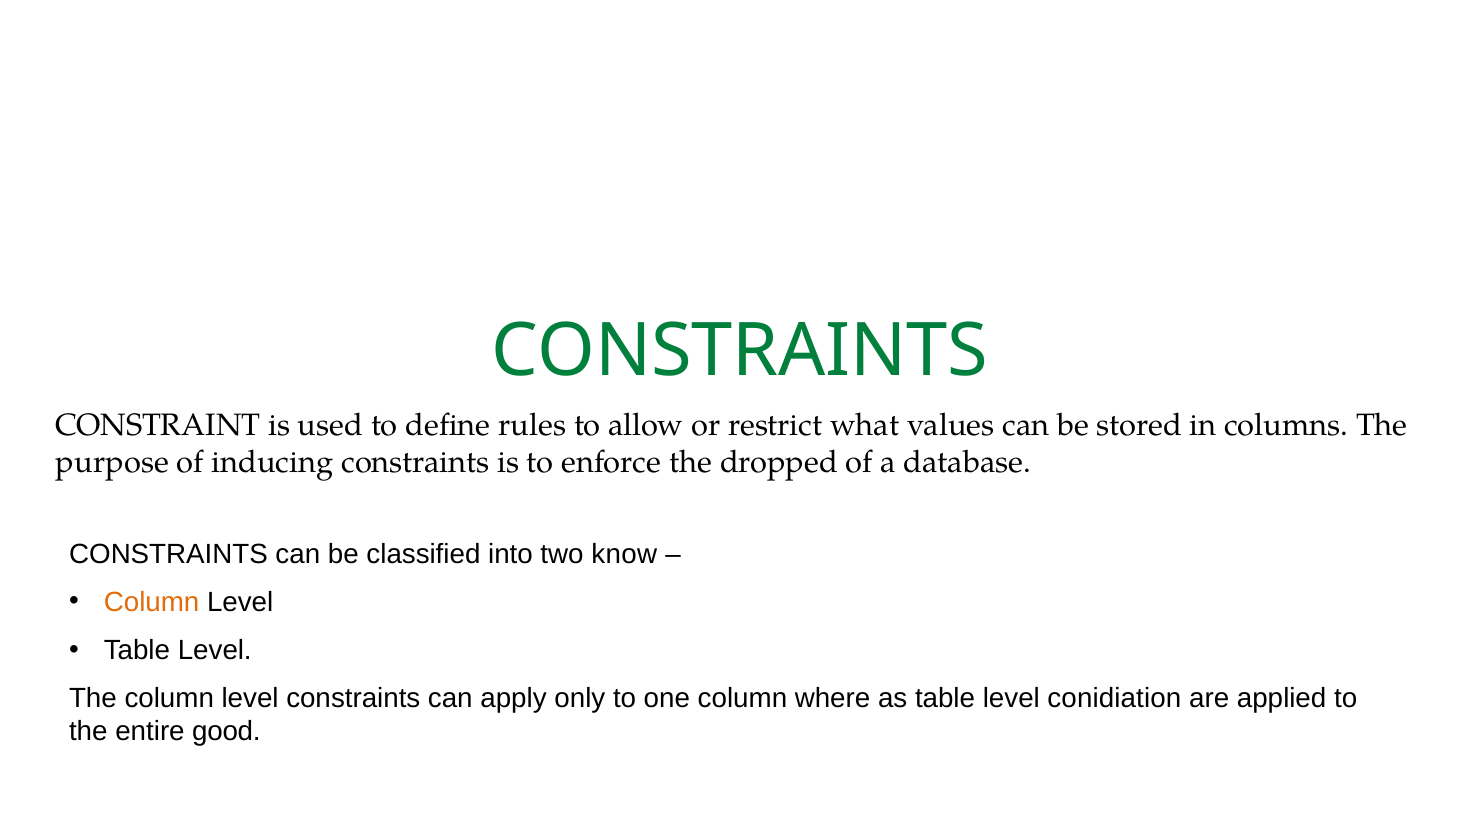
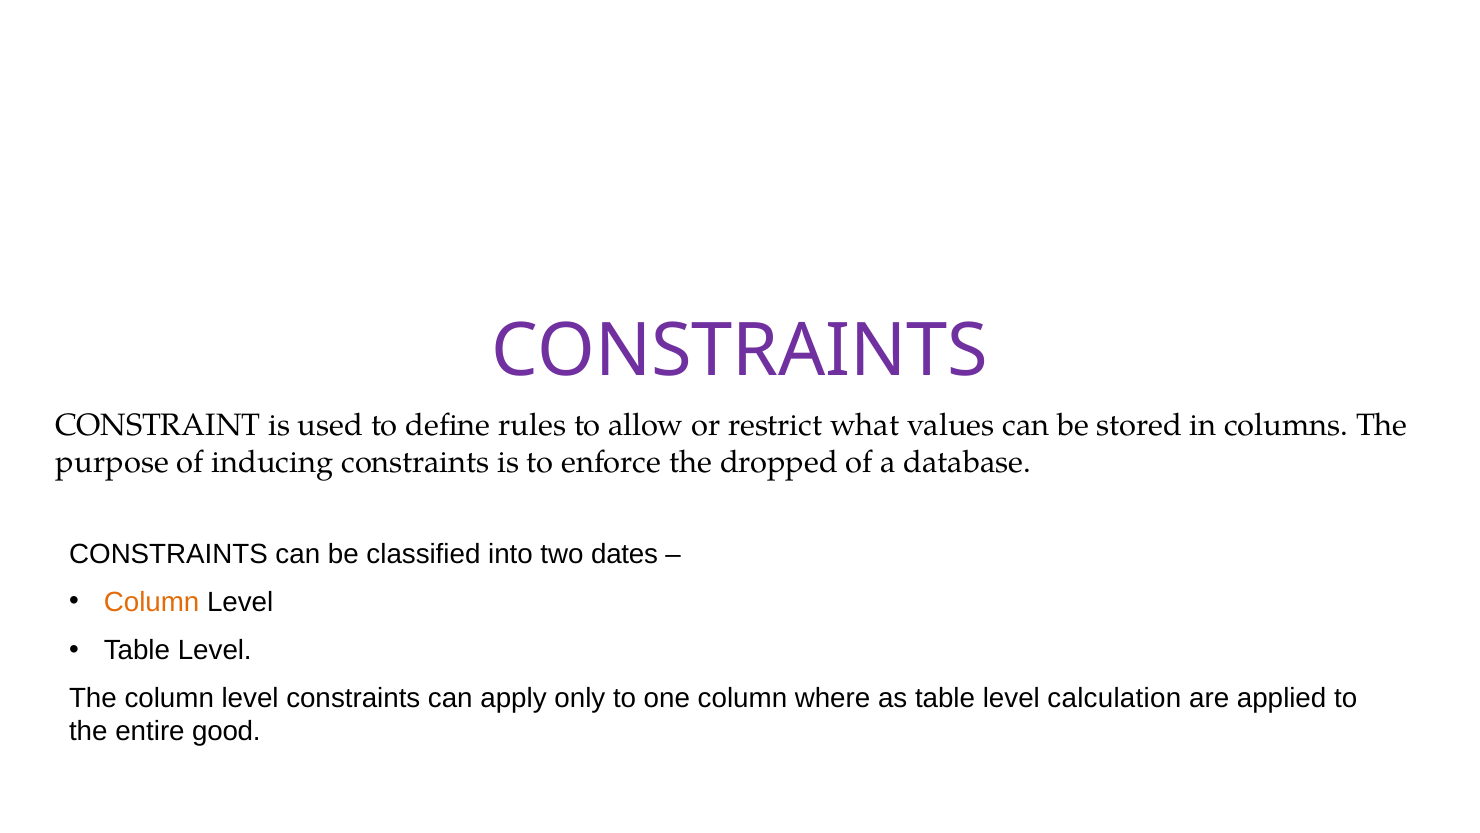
CONSTRAINTS colour: green -> purple (740, 351)
know: know -> dates (625, 554)
conidiation: conidiation -> calculation (1114, 698)
